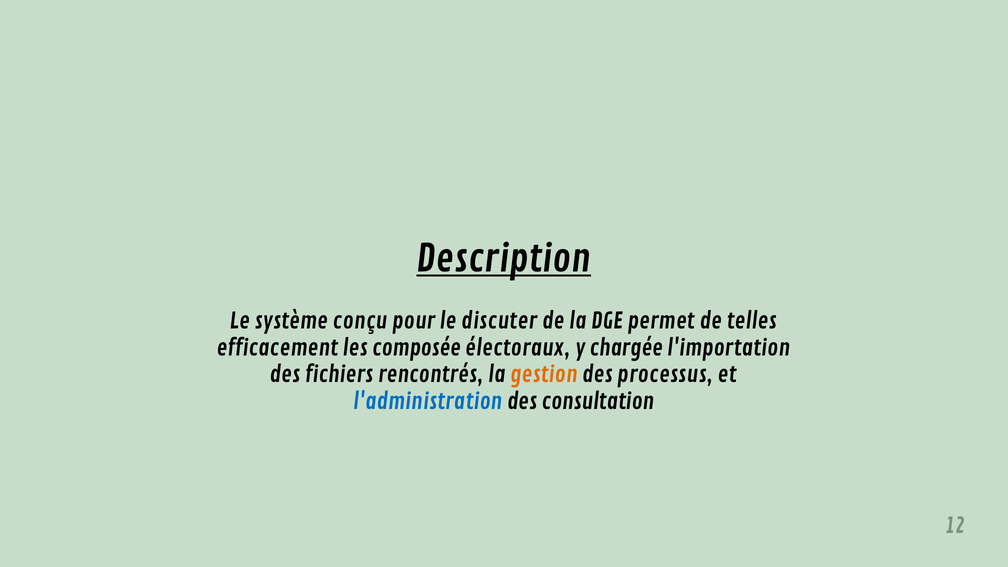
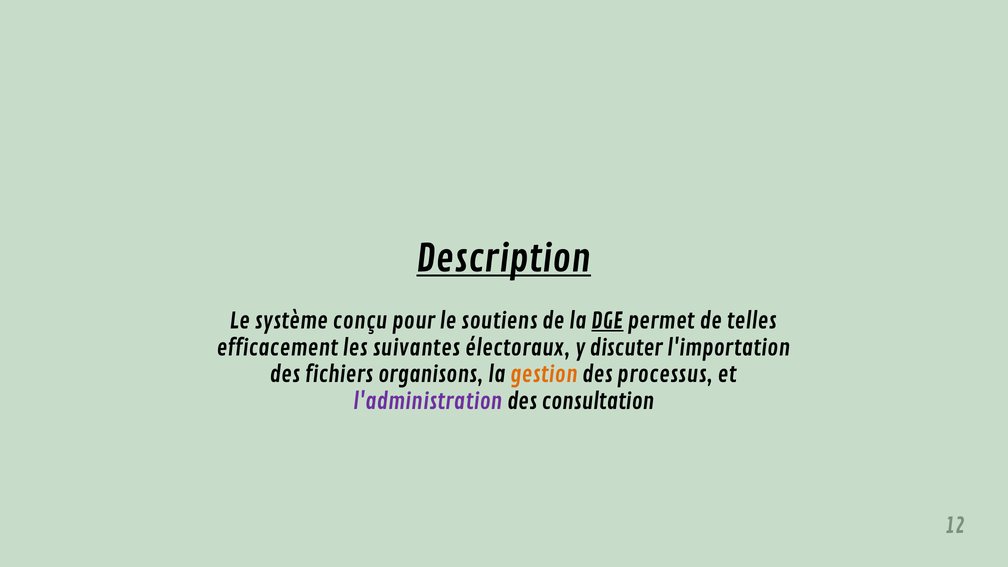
discuter: discuter -> soutiens (500, 321)
DGE underline: none -> present (607, 321)
composée: composée -> suivantes (416, 348)
chargée: chargée -> discuter (626, 348)
rencontrés: rencontrés -> organisons (431, 375)
l'administration colour: blue -> purple (428, 402)
